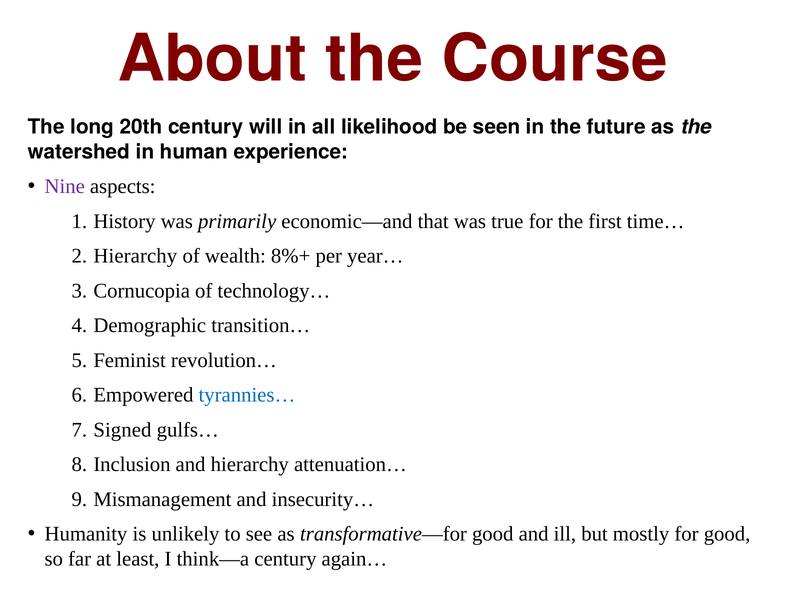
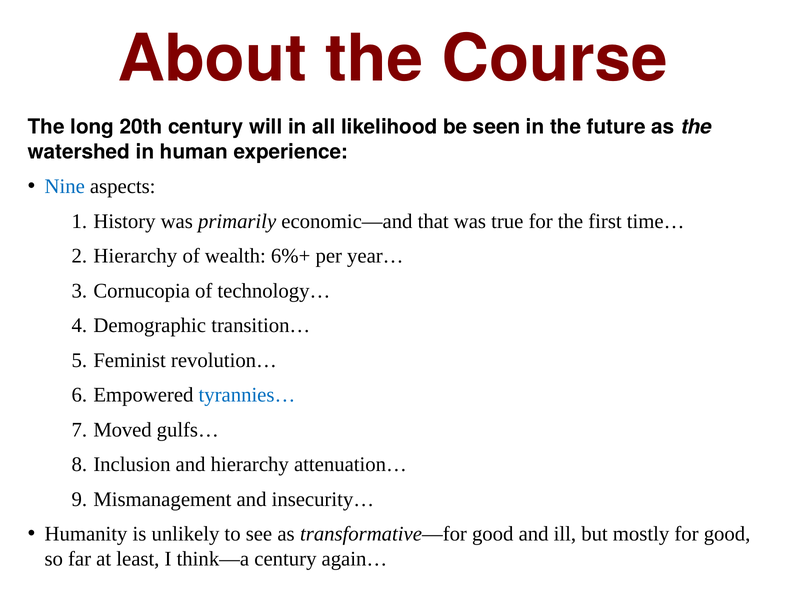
Nine colour: purple -> blue (65, 187)
8%+: 8%+ -> 6%+ (291, 256)
Signed: Signed -> Moved (123, 430)
